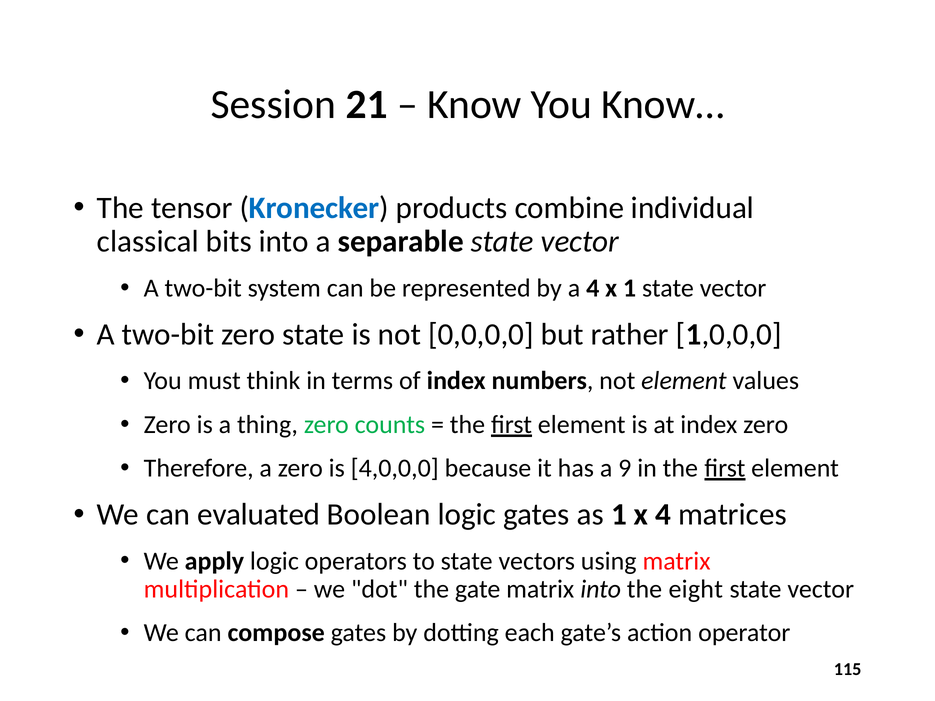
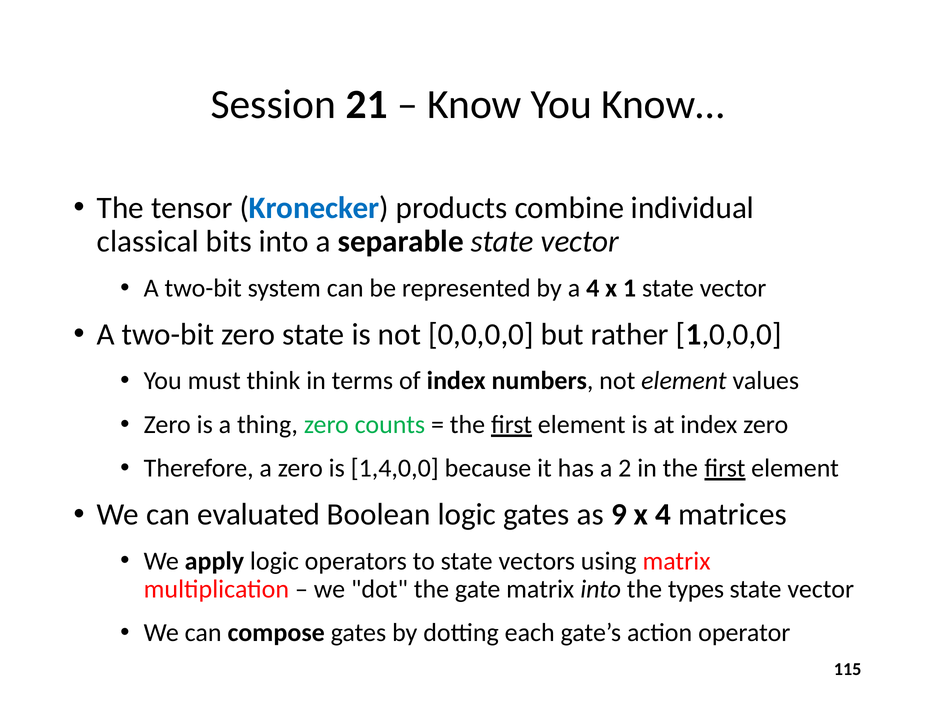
4,0,0,0: 4,0,0,0 -> 1,4,0,0 (395, 468)
9: 9 -> 2 (625, 468)
as 1: 1 -> 9 (619, 515)
eight: eight -> types (696, 589)
